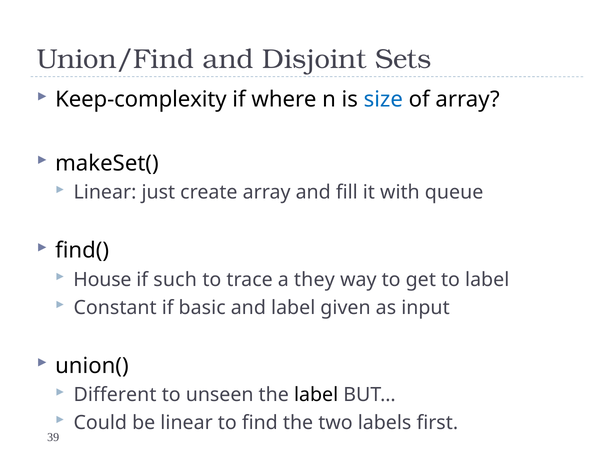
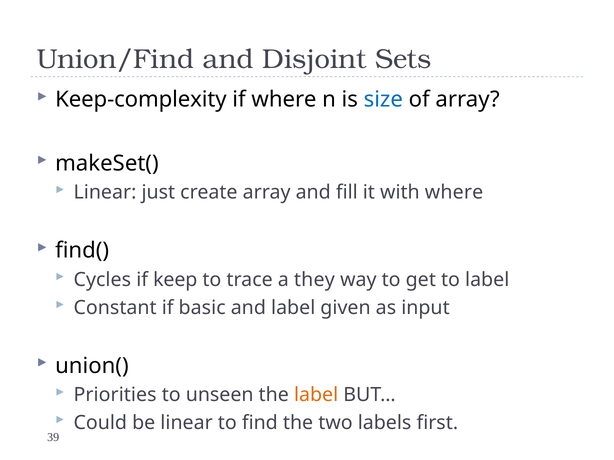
with queue: queue -> where (454, 193)
House: House -> Cycles (102, 280)
such: such -> keep (175, 280)
Different: Different -> Priorities (115, 395)
label colour: black -> orange (316, 395)
